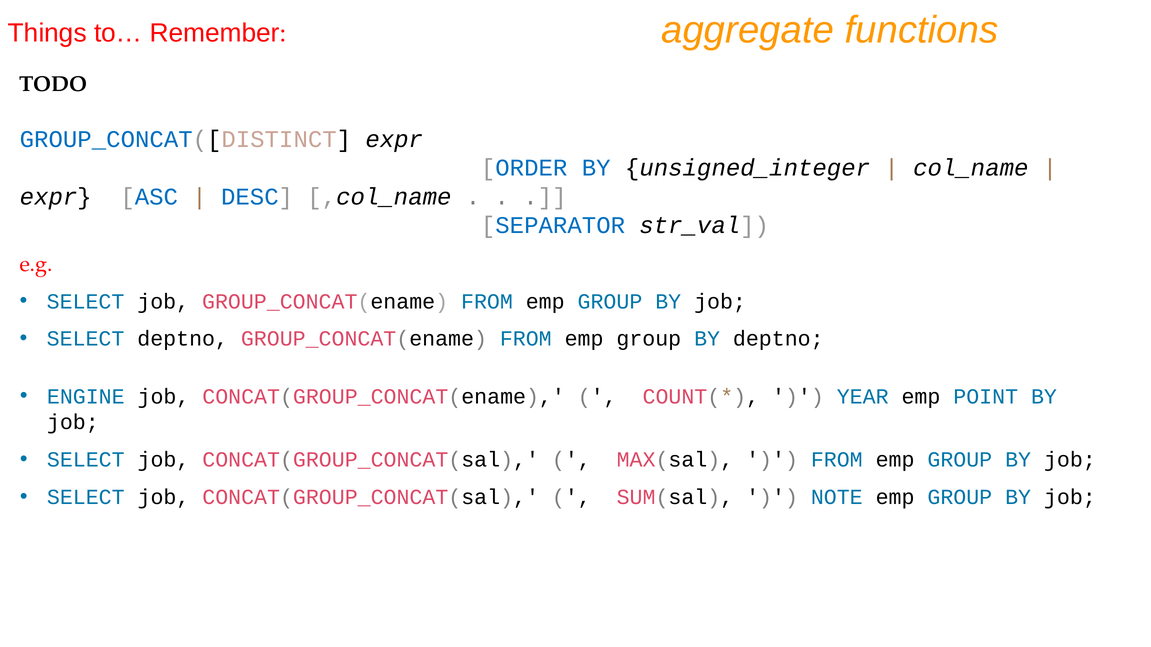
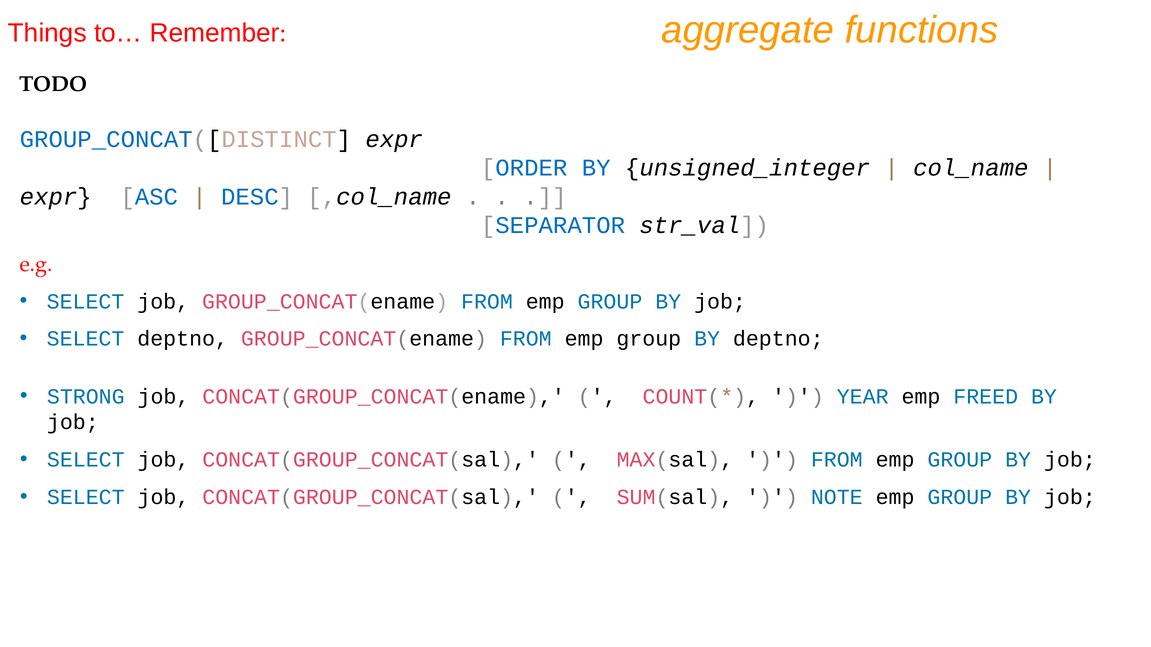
ENGINE: ENGINE -> STRONG (86, 397)
POINT: POINT -> FREED (986, 397)
